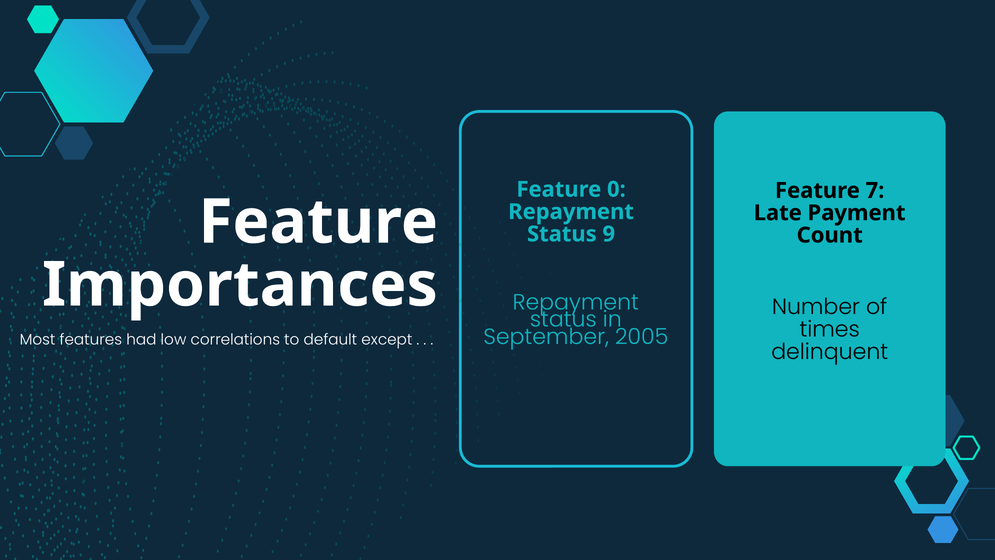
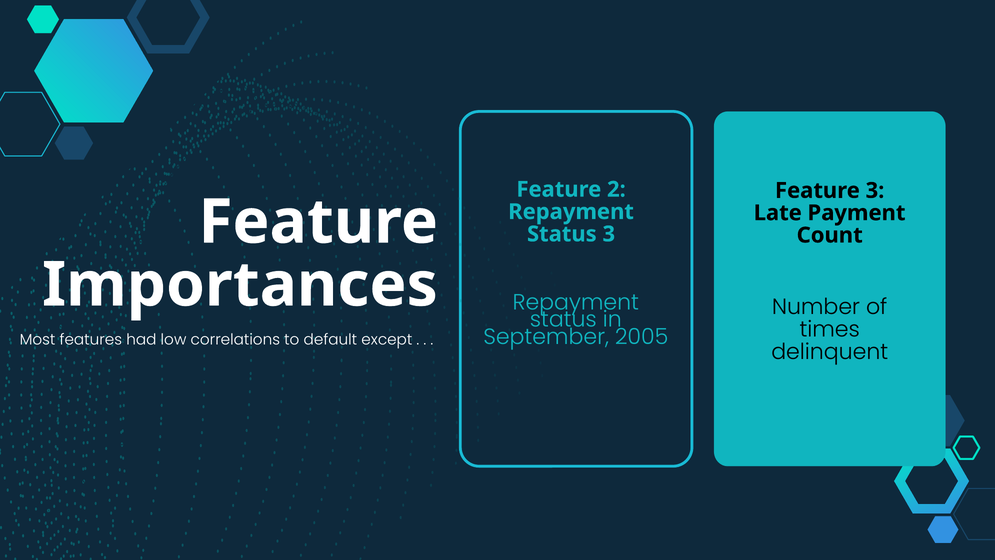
0: 0 -> 2 (616, 189)
Feature 7: 7 -> 3 (875, 190)
Status 9: 9 -> 3 (609, 234)
